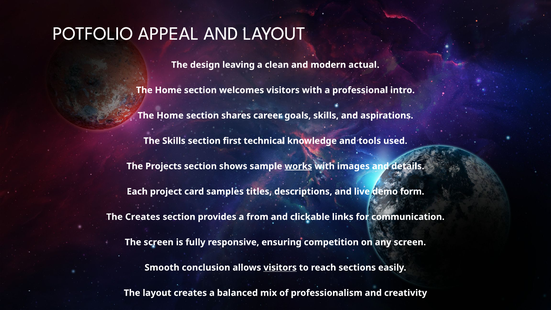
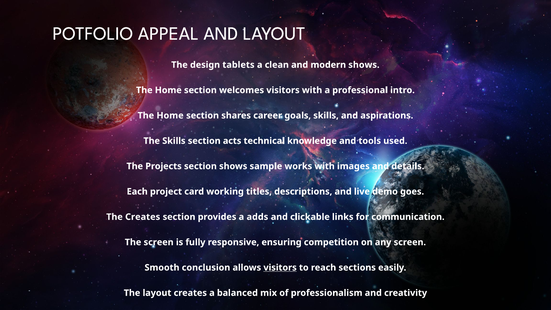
leaving: leaving -> tablets (238, 65)
modern actual: actual -> shows (364, 65)
first: first -> acts (232, 141)
works underline: present -> none (298, 166)
samples: samples -> working (225, 192)
form: form -> goes (412, 192)
from: from -> adds (257, 217)
